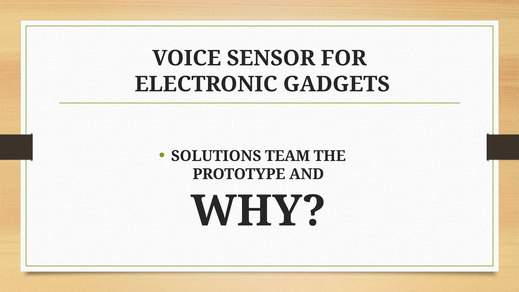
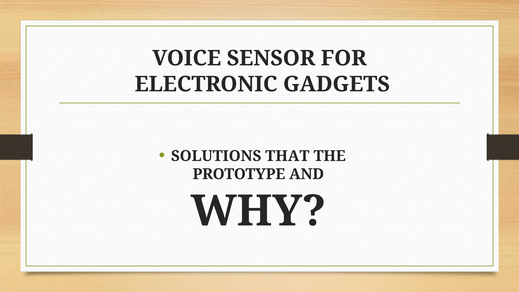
TEAM: TEAM -> THAT (287, 156)
